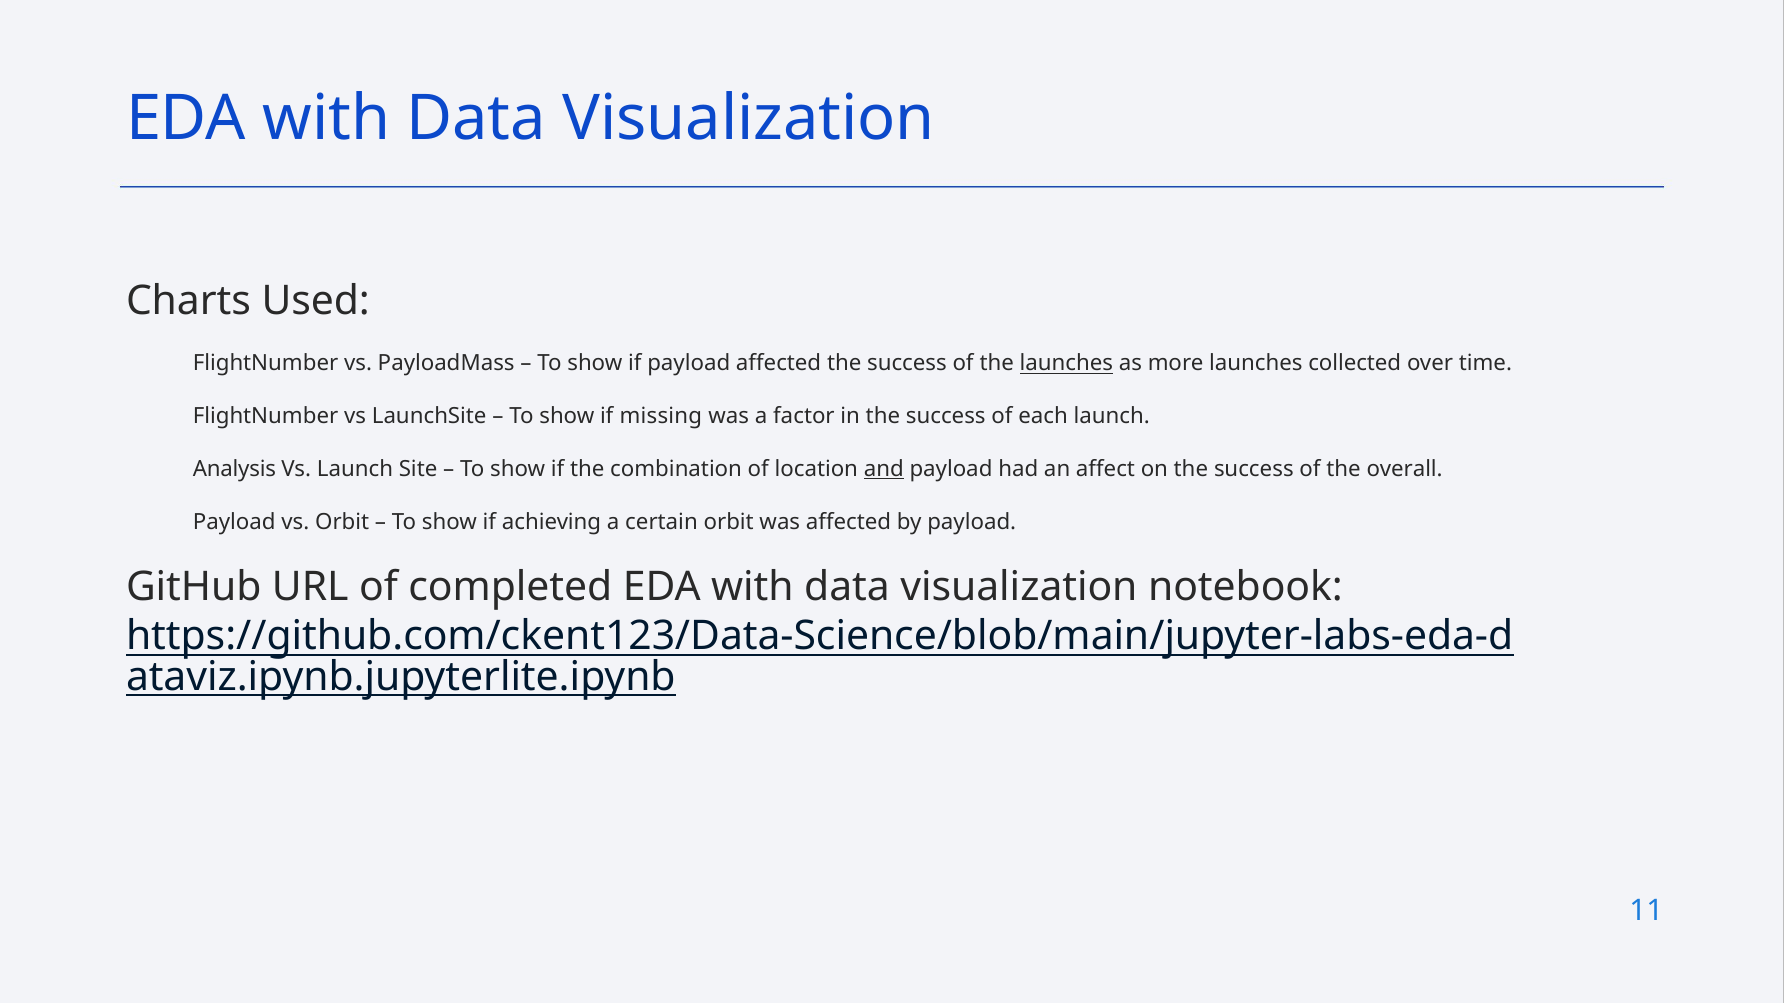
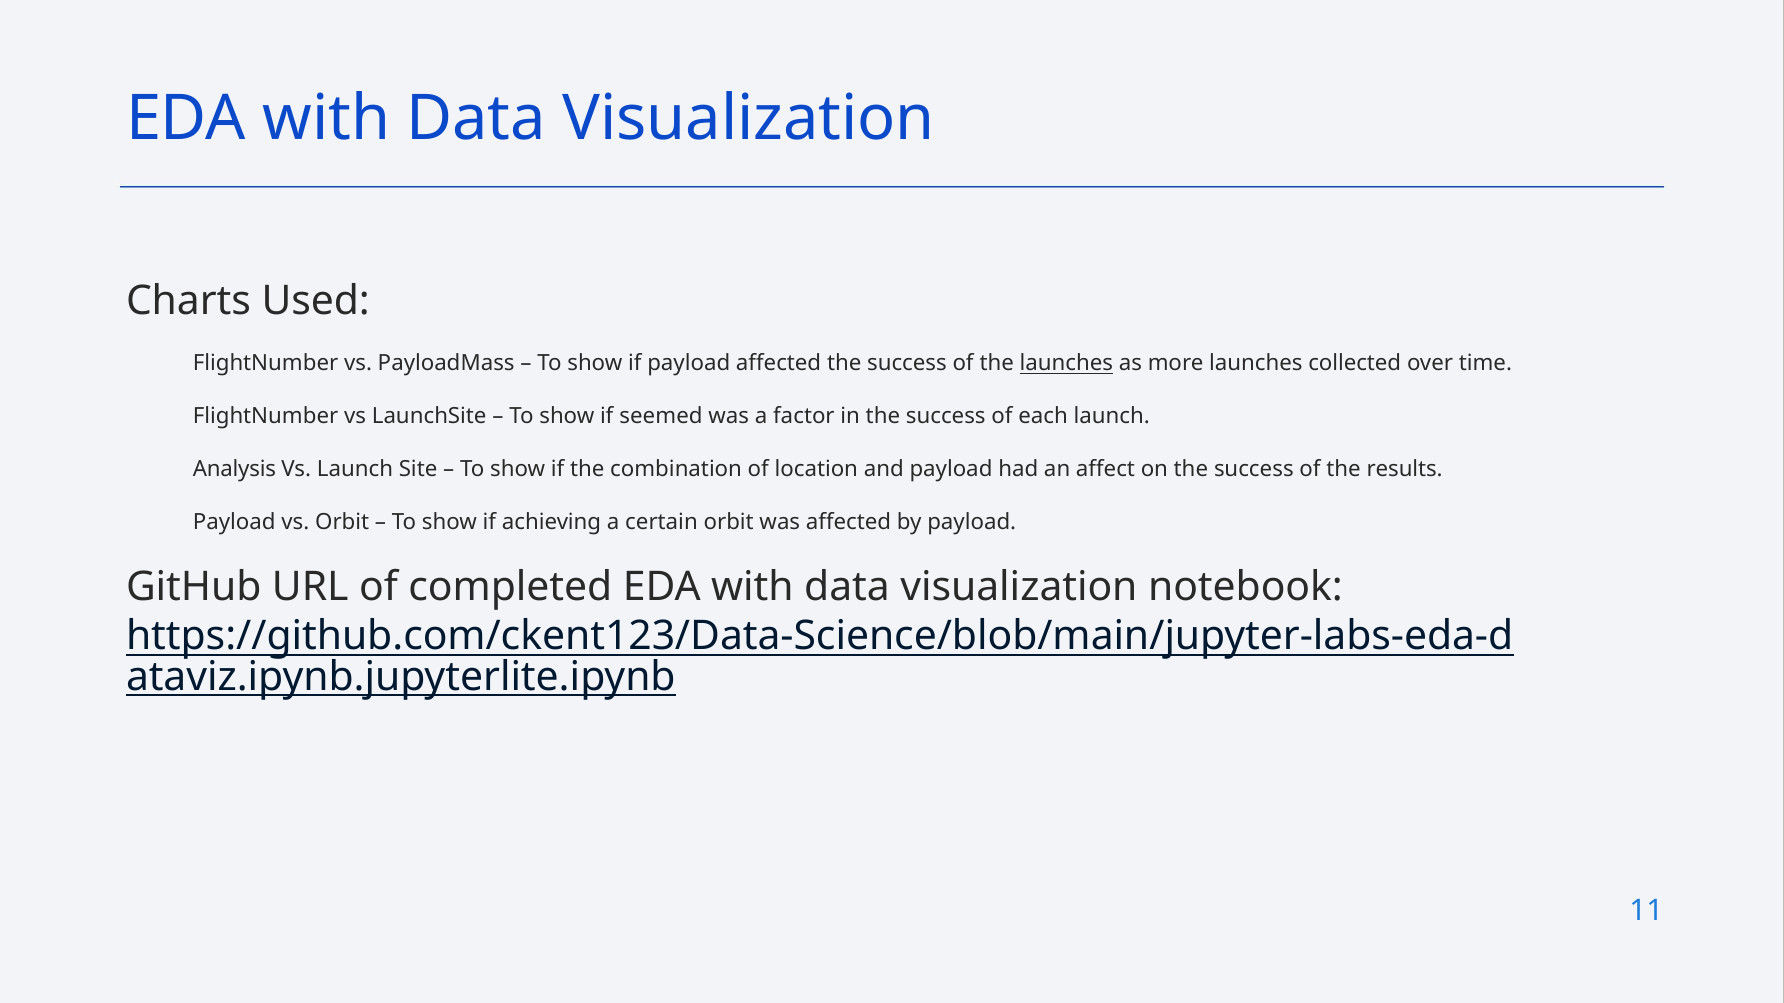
missing: missing -> seemed (661, 417)
and underline: present -> none (884, 469)
overall: overall -> results (1405, 469)
